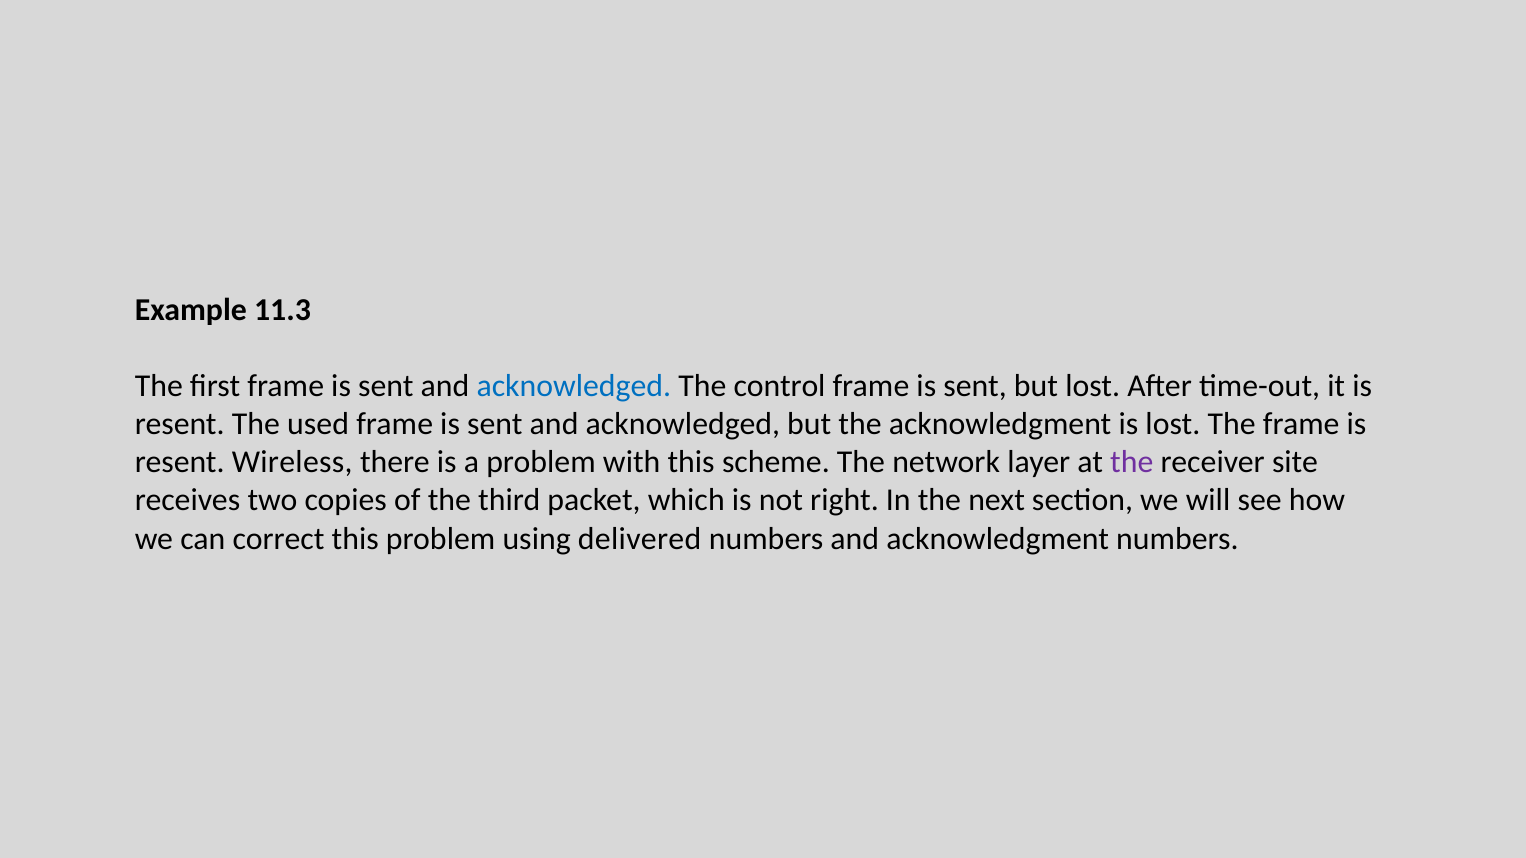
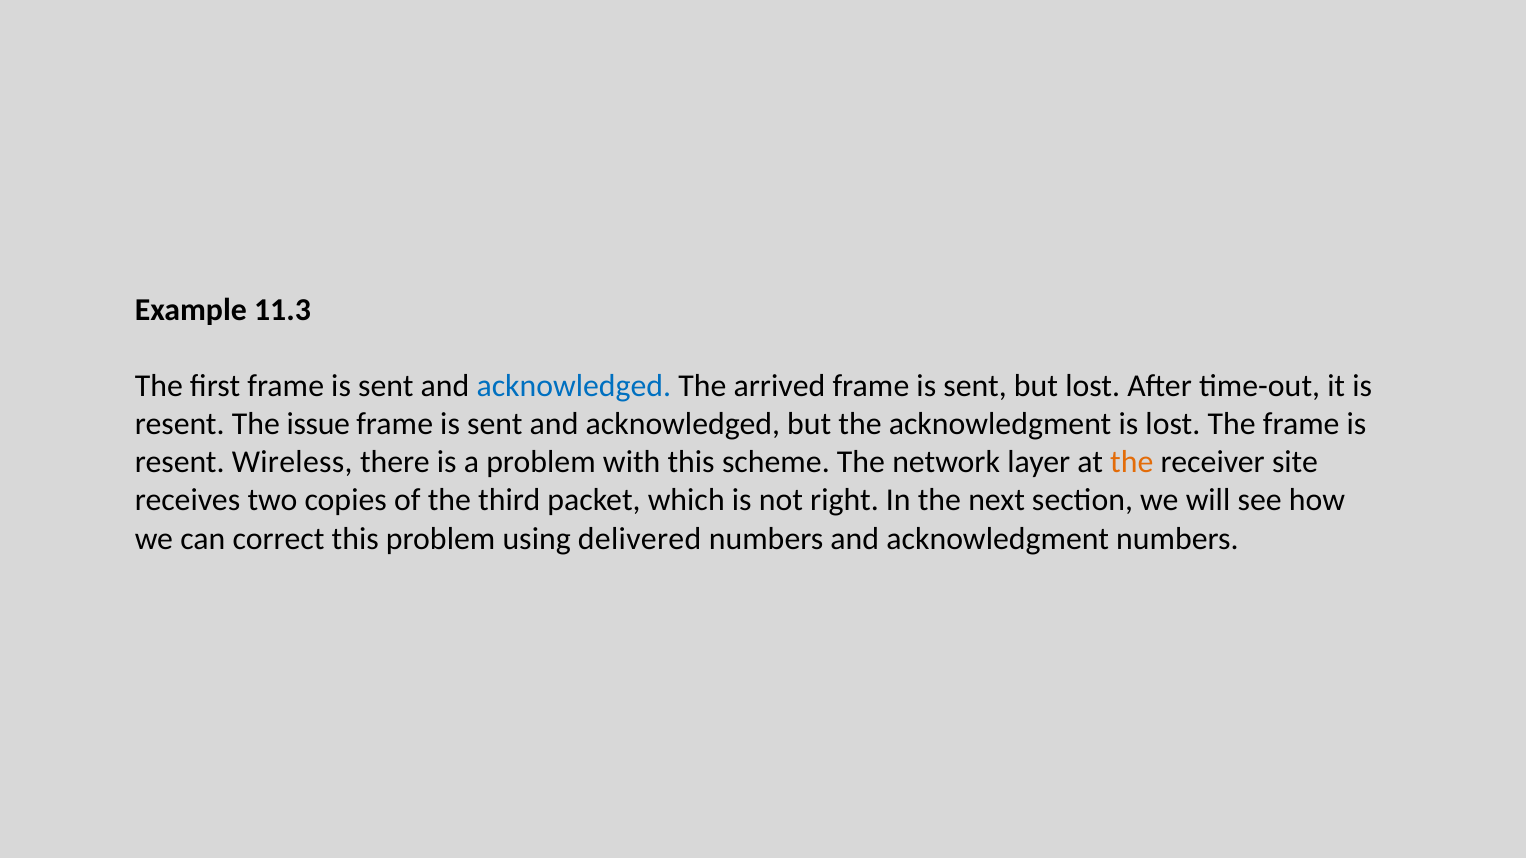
control: control -> arrived (779, 386)
used: used -> issue (318, 424)
the colour: purple -> orange (1132, 462)
